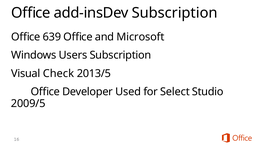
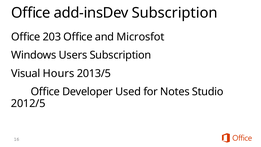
639: 639 -> 203 (52, 37)
Microsoft: Microsoft -> Microsfot (140, 37)
Check: Check -> Hours (59, 73)
Select: Select -> Notes (175, 92)
2009/5: 2009/5 -> 2012/5 (28, 103)
